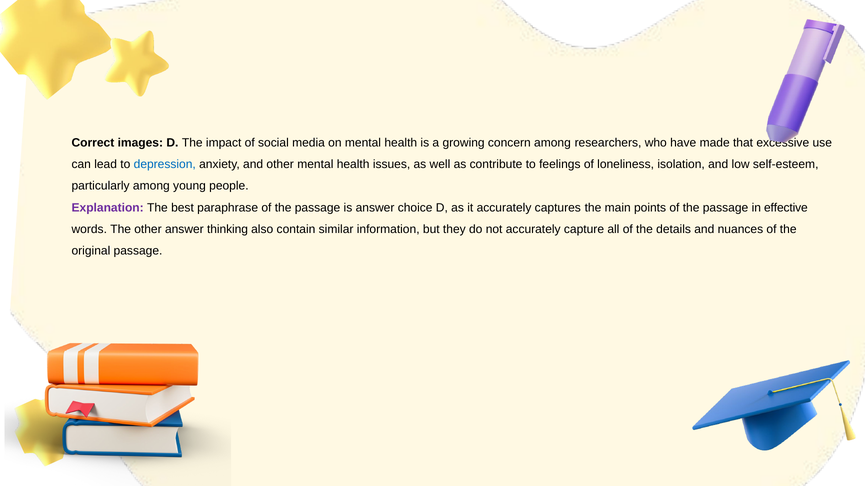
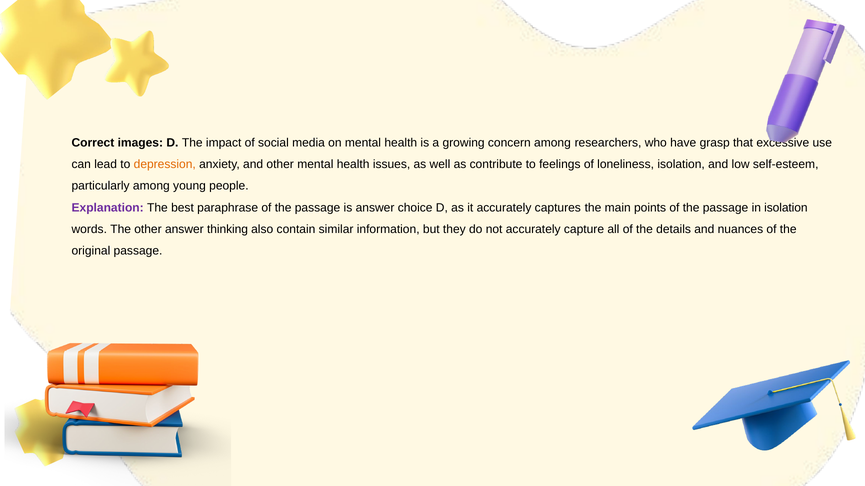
made: made -> grasp (715, 143)
depression colour: blue -> orange (165, 165)
in effective: effective -> isolation (786, 208)
